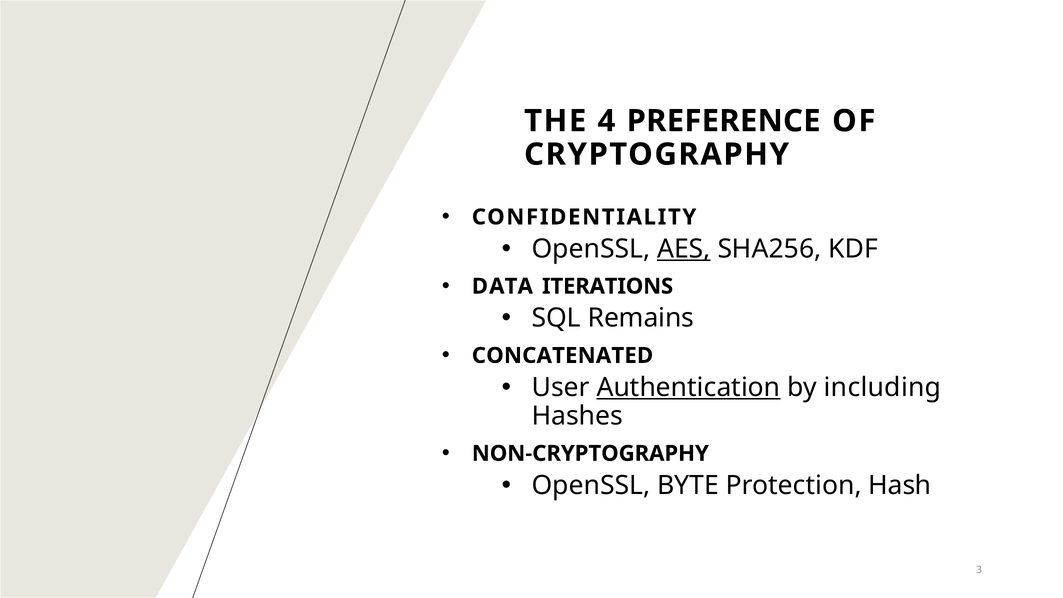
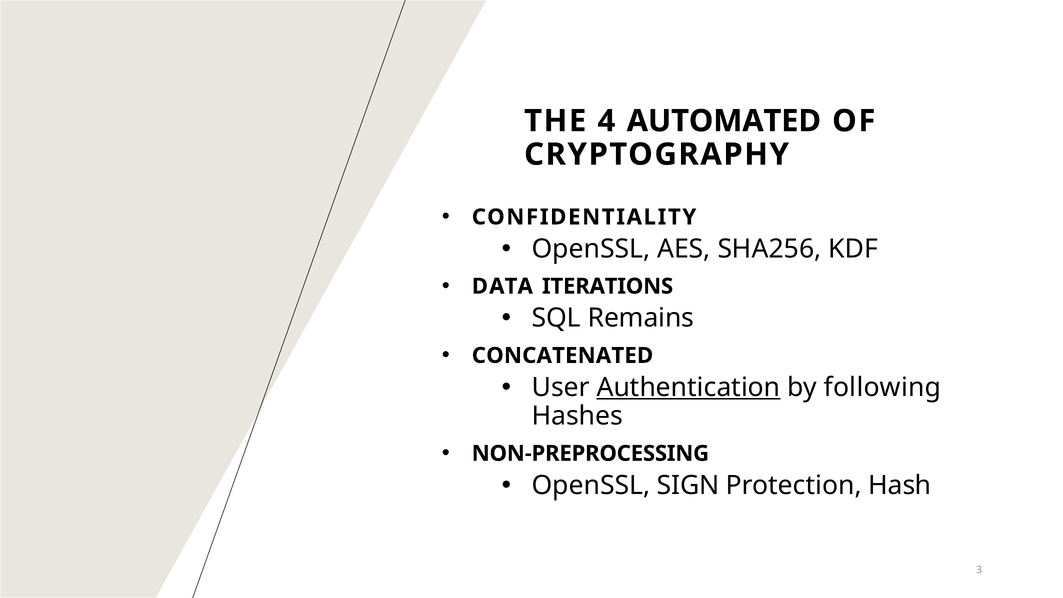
PREFERENCE: PREFERENCE -> AUTOMATED (724, 121)
AES underline: present -> none (684, 249)
including: including -> following (882, 387)
NON-CRYPTOGRAPHY: NON-CRYPTOGRAPHY -> NON-PREPROCESSING (590, 453)
BYTE: BYTE -> SIGN (688, 485)
